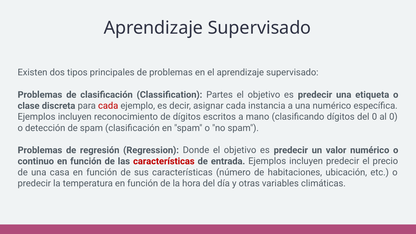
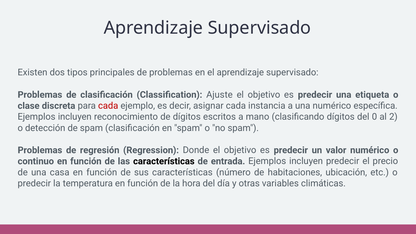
Partes: Partes -> Ajuste (219, 95)
al 0: 0 -> 2 (393, 117)
características colour: red -> black (164, 161)
